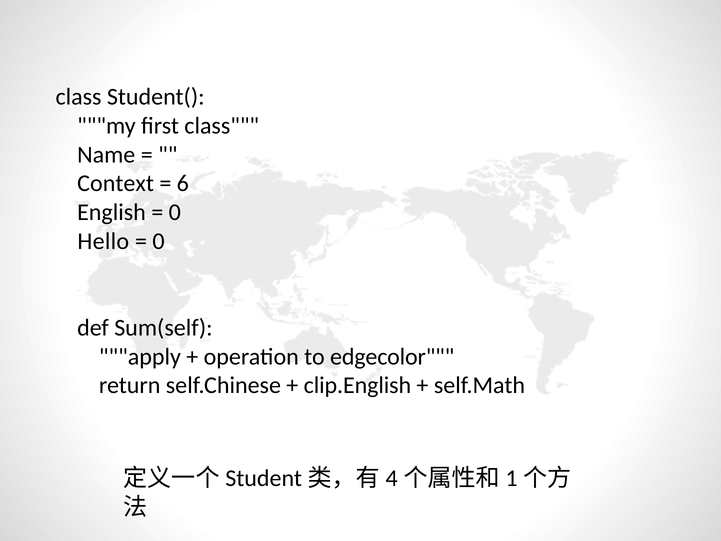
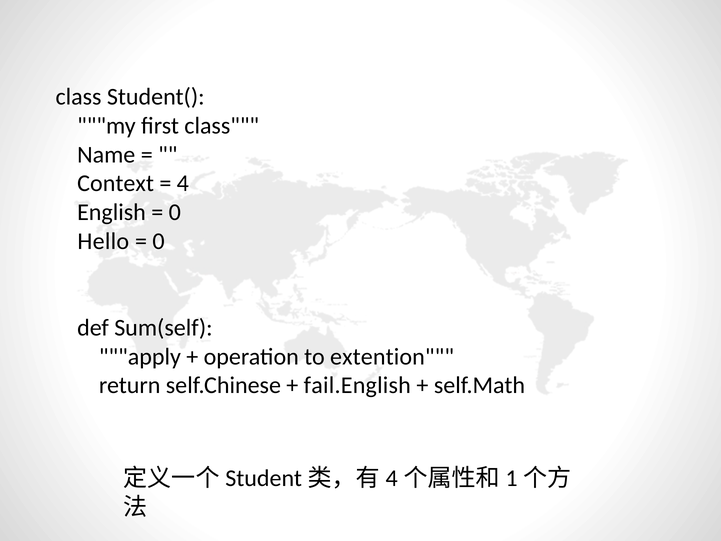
6: 6 -> 4 (183, 183)
edgecolor: edgecolor -> extention (392, 357)
clip.English: clip.English -> fail.English (357, 385)
